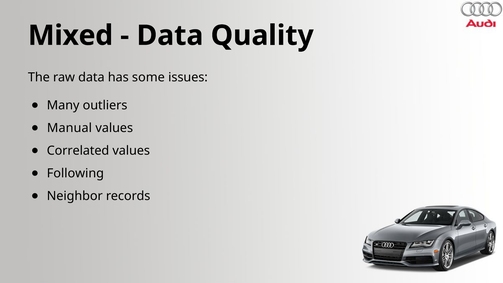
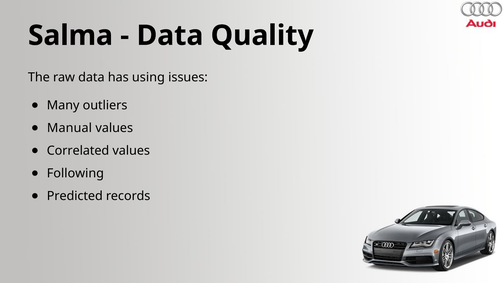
Mixed: Mixed -> Salma (70, 36)
some: some -> using (148, 77)
Neighbor: Neighbor -> Predicted (75, 196)
